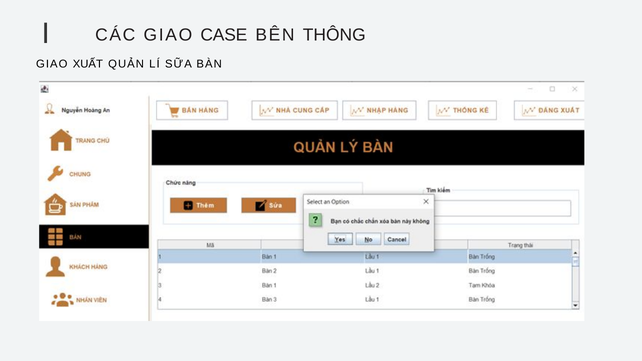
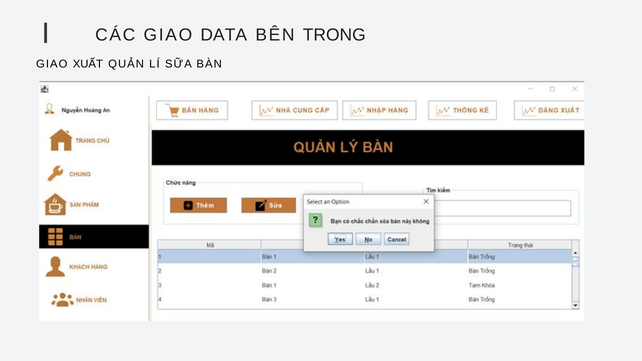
CASE: CASE -> DATA (224, 35)
THÔNG: THÔNG -> TRONG (334, 35)
